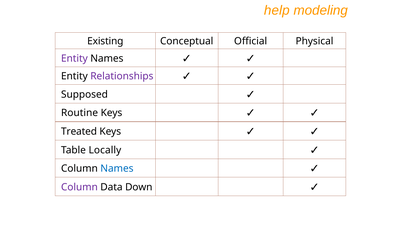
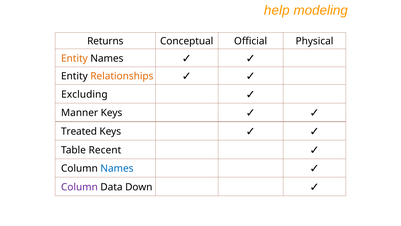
Existing: Existing -> Returns (105, 41)
Entity colour: purple -> orange (74, 58)
Relationships colour: purple -> orange (122, 76)
Supposed: Supposed -> Excluding (84, 94)
Routine: Routine -> Manner (80, 113)
Locally: Locally -> Recent (105, 150)
